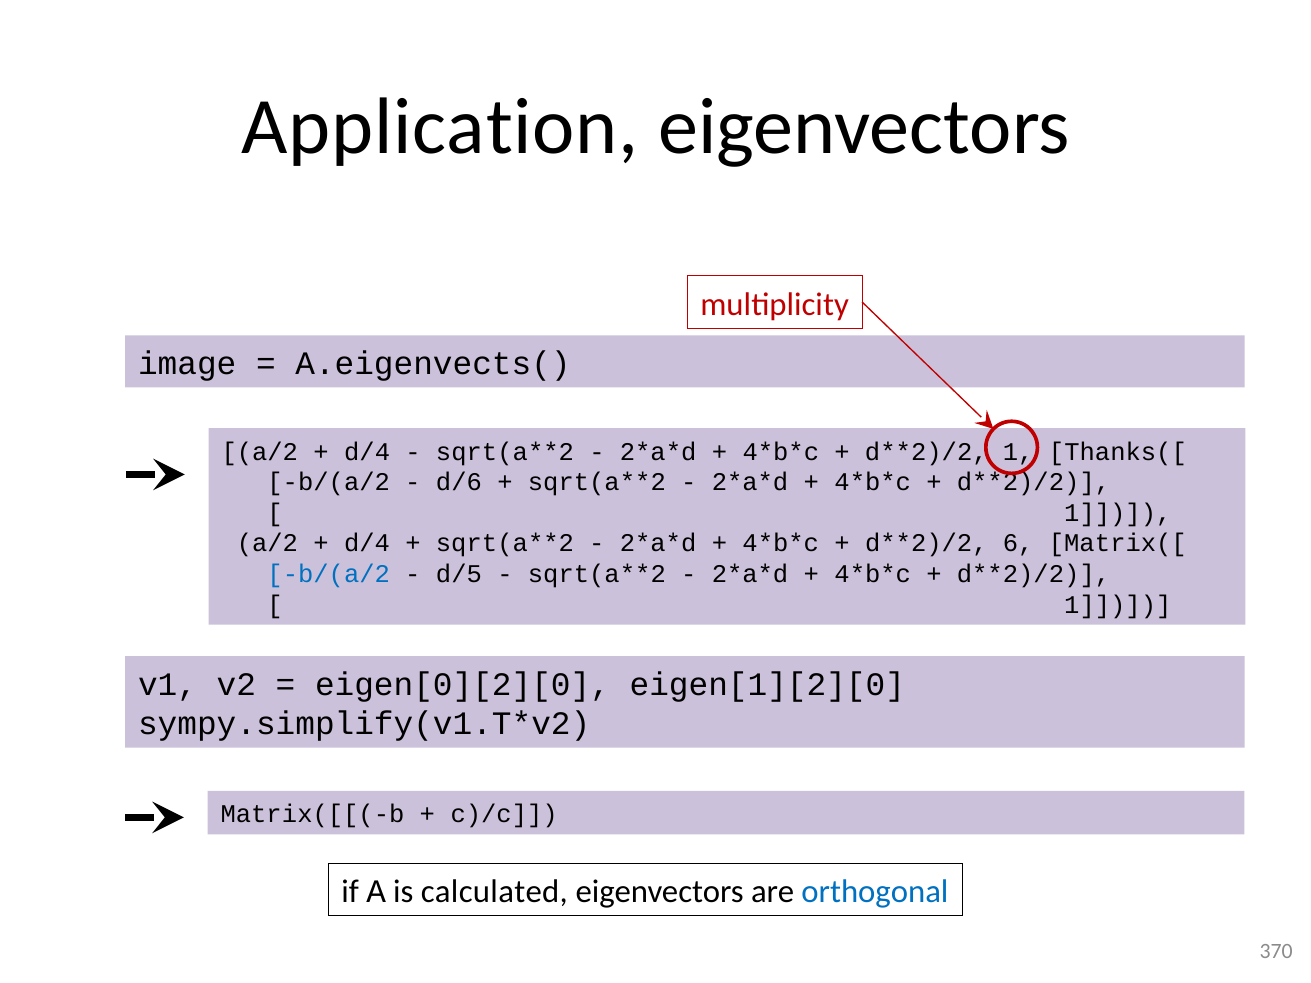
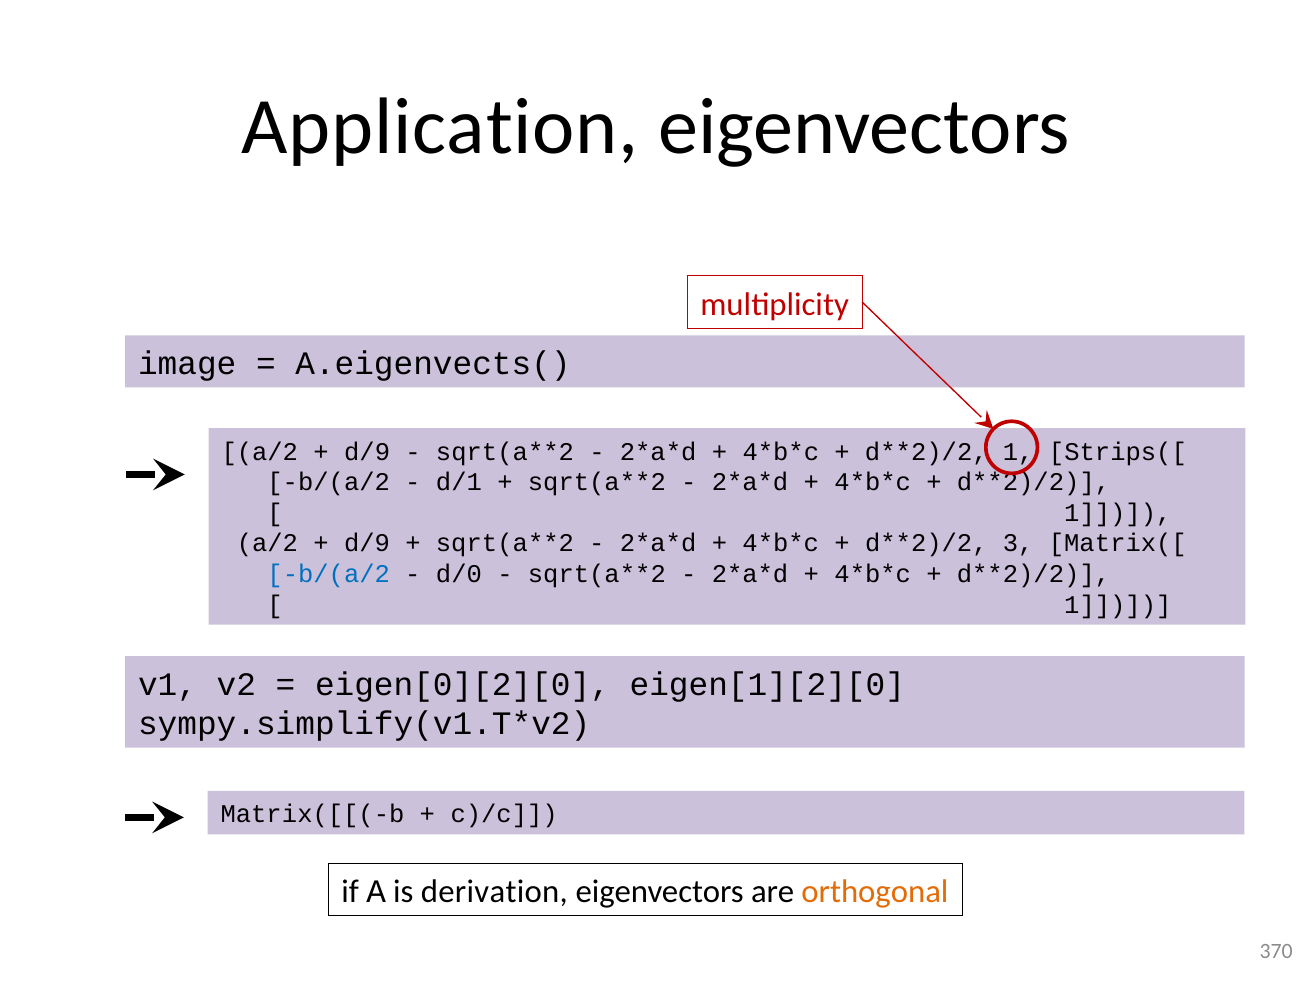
d/4: d/4 -> d/9 (367, 452)
Thanks([: Thanks([ -> Strips([ (1118, 452)
d/6: d/6 -> d/1 (459, 482)
d/4: d/4 -> d/9 (367, 544)
6: 6 -> 3 (1018, 544)
d/5: d/5 -> d/0 (459, 574)
calculated: calculated -> derivation (494, 892)
orthogonal colour: blue -> orange (875, 892)
